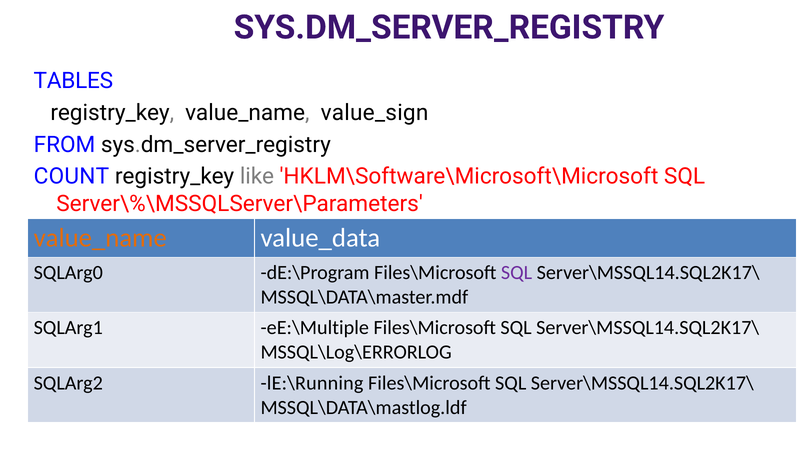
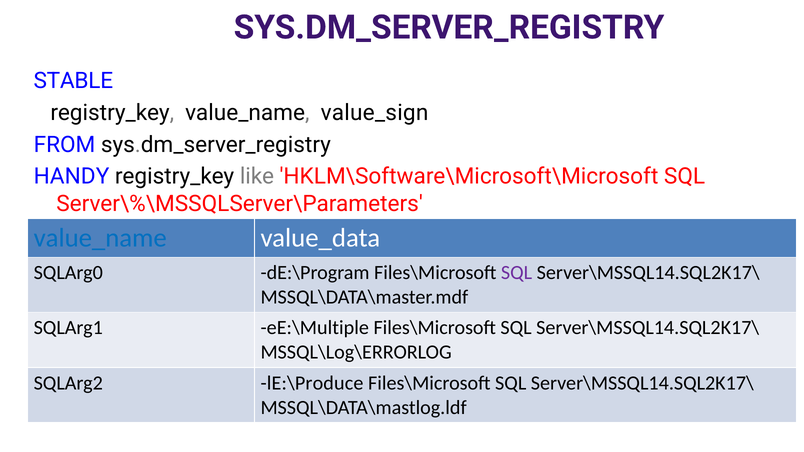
TABLES: TABLES -> STABLE (73, 81)
COUNT: COUNT -> HANDY (72, 177)
value_name colour: orange -> blue (100, 238)
lE:\Running: lE:\Running -> lE:\Produce (312, 383)
